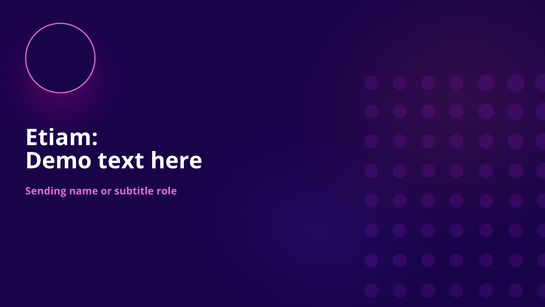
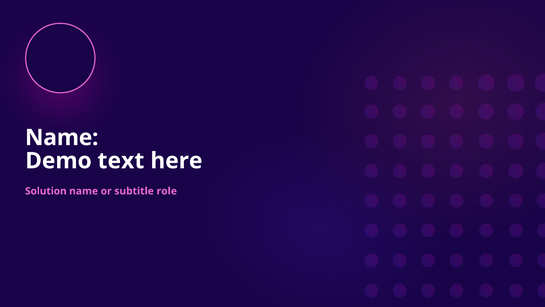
Etiam: Etiam -> Name (62, 137)
Sending: Sending -> Solution (46, 191)
